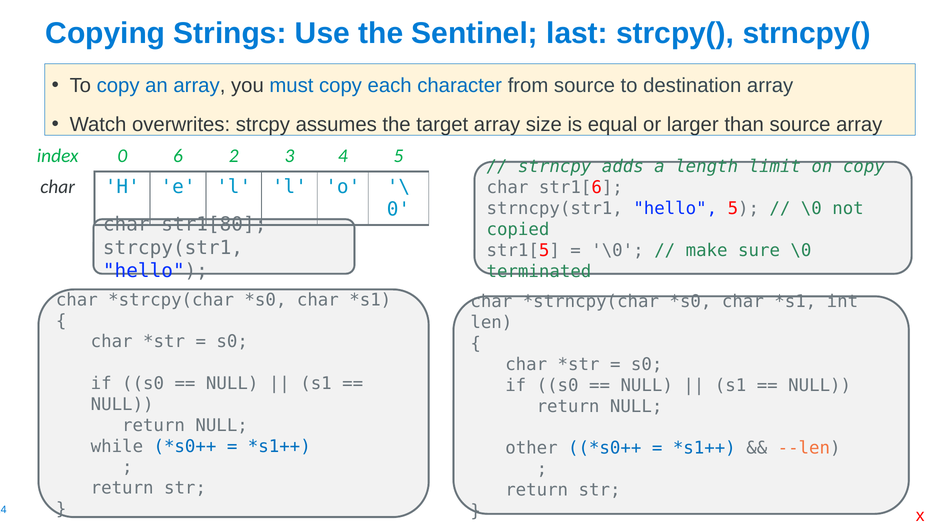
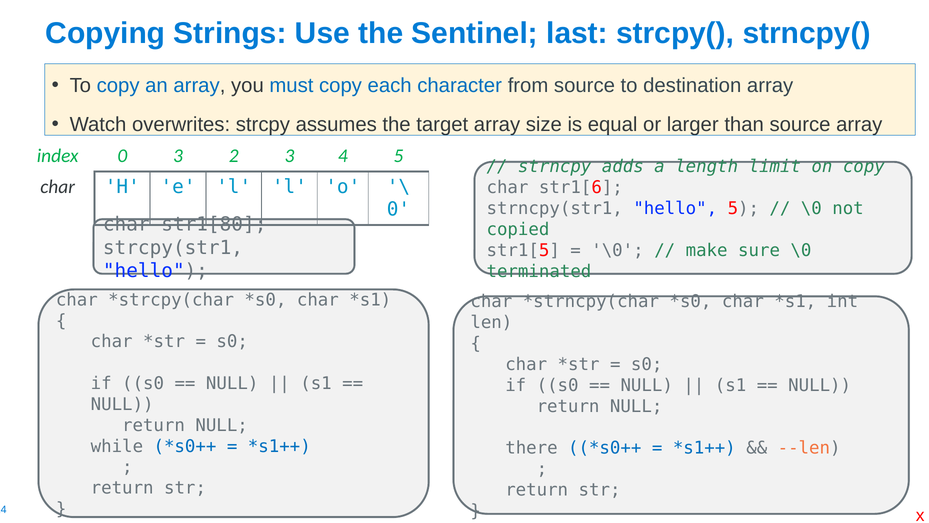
0 6: 6 -> 3 (178, 156)
other: other -> there (531, 448)
